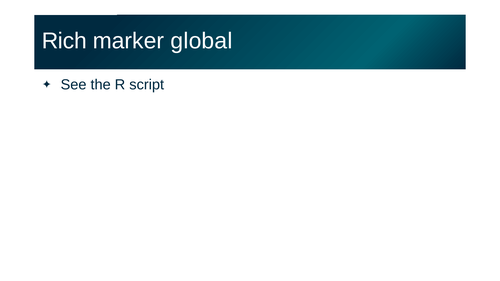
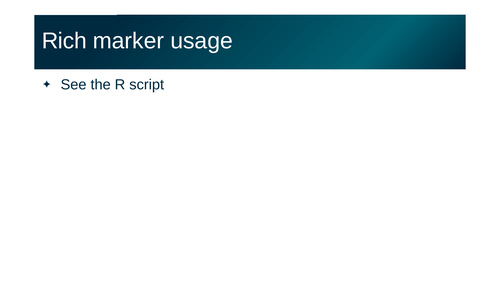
global: global -> usage (202, 41)
